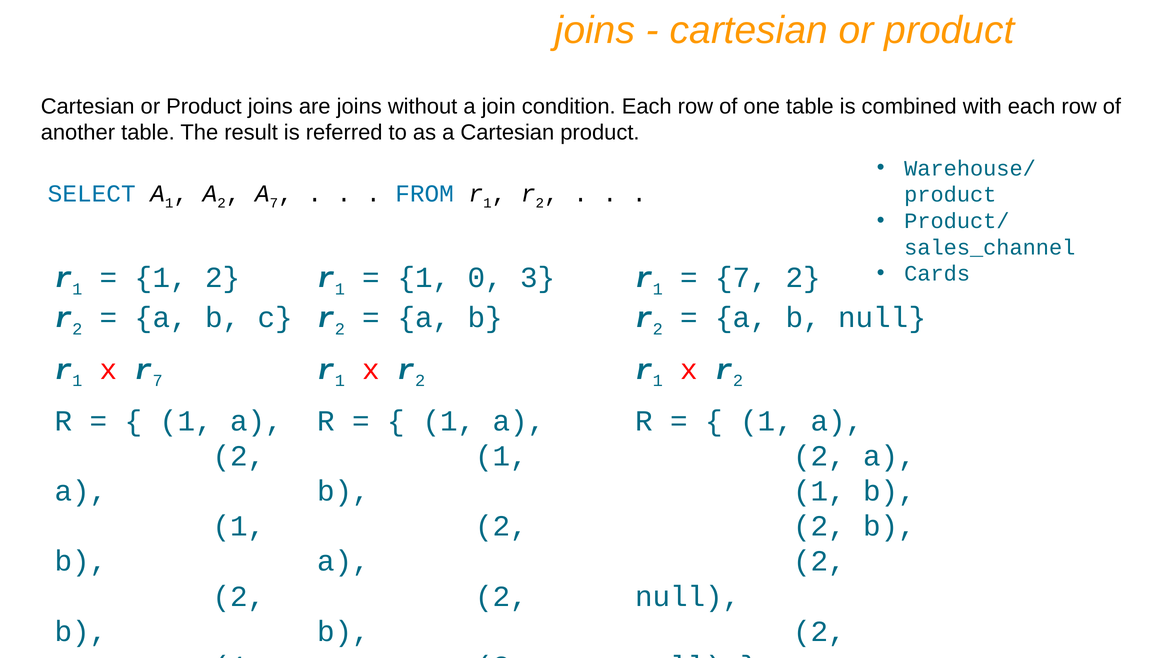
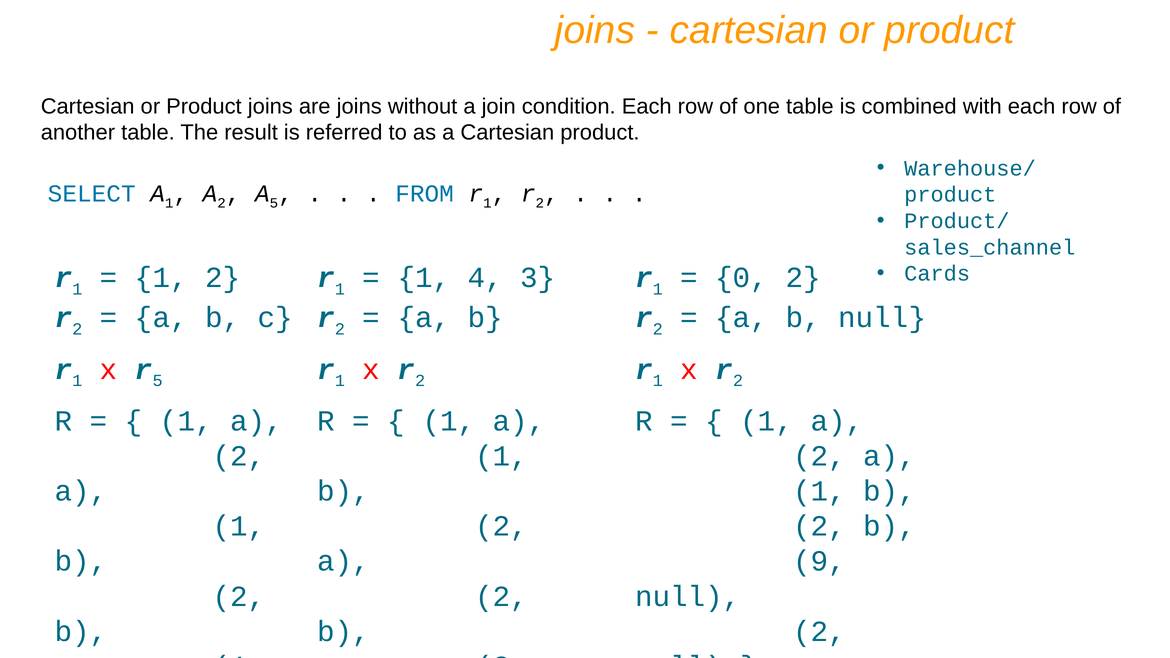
A 7: 7 -> 5 (274, 203)
1 0: 0 -> 4 (485, 278)
7: 7 -> 0 (742, 278)
r 7: 7 -> 5 (158, 381)
2: 2 -> 9 (819, 561)
